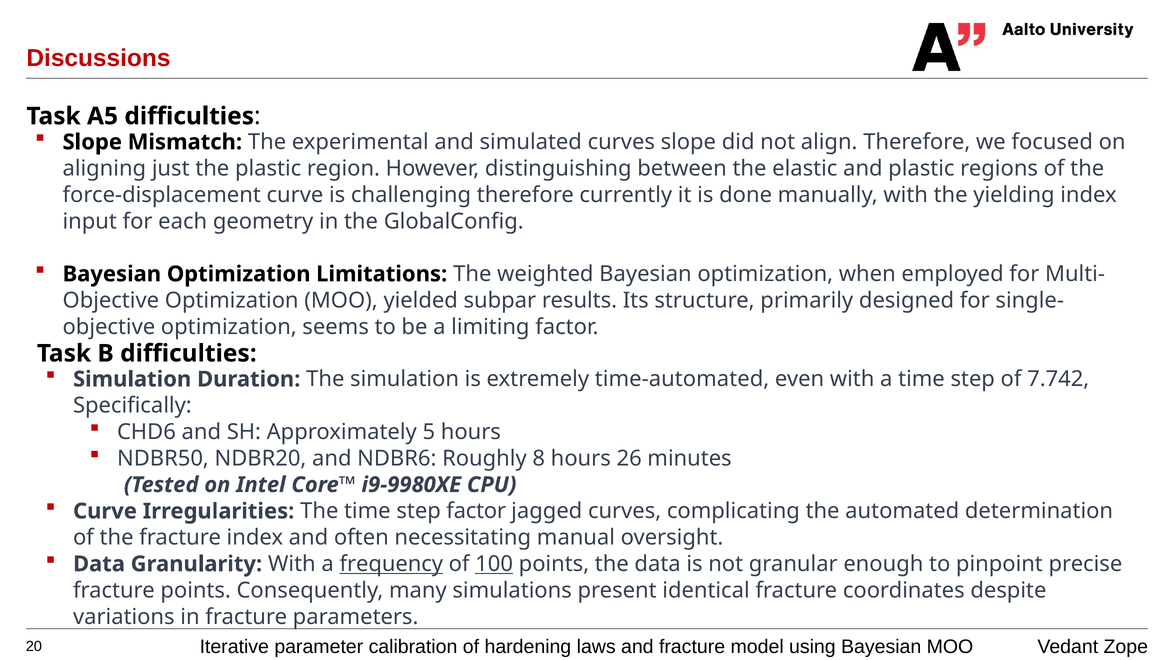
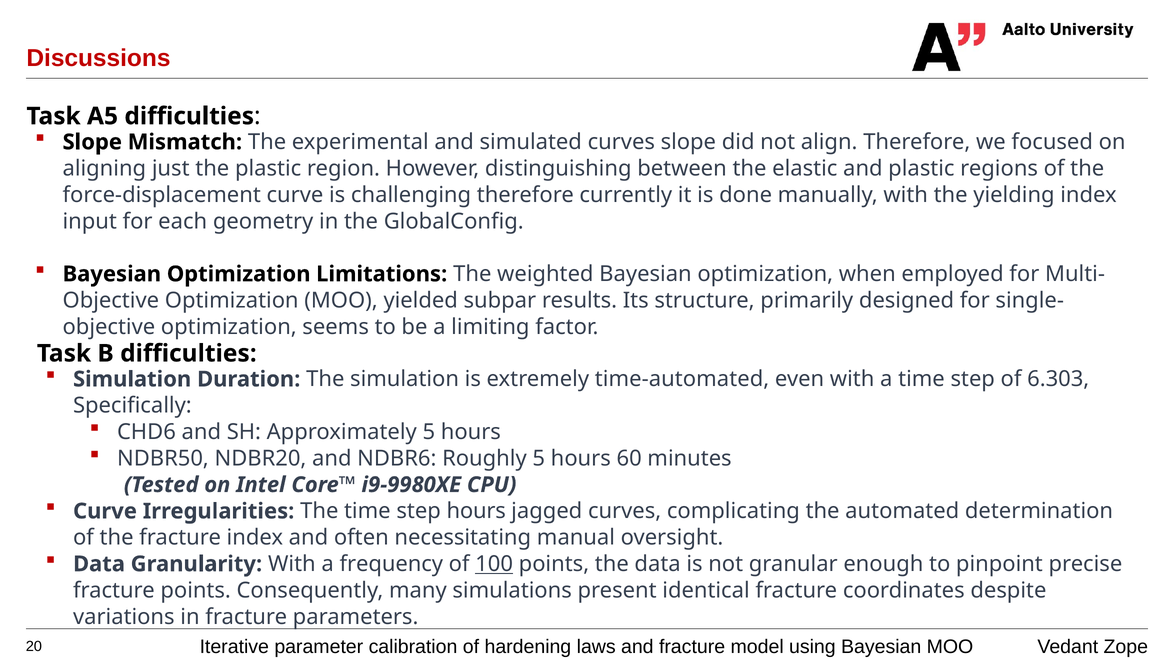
7.742: 7.742 -> 6.303 (1058, 379)
Roughly 8: 8 -> 5 (539, 459)
26: 26 -> 60 (629, 459)
step factor: factor -> hours (476, 511)
frequency underline: present -> none (391, 564)
